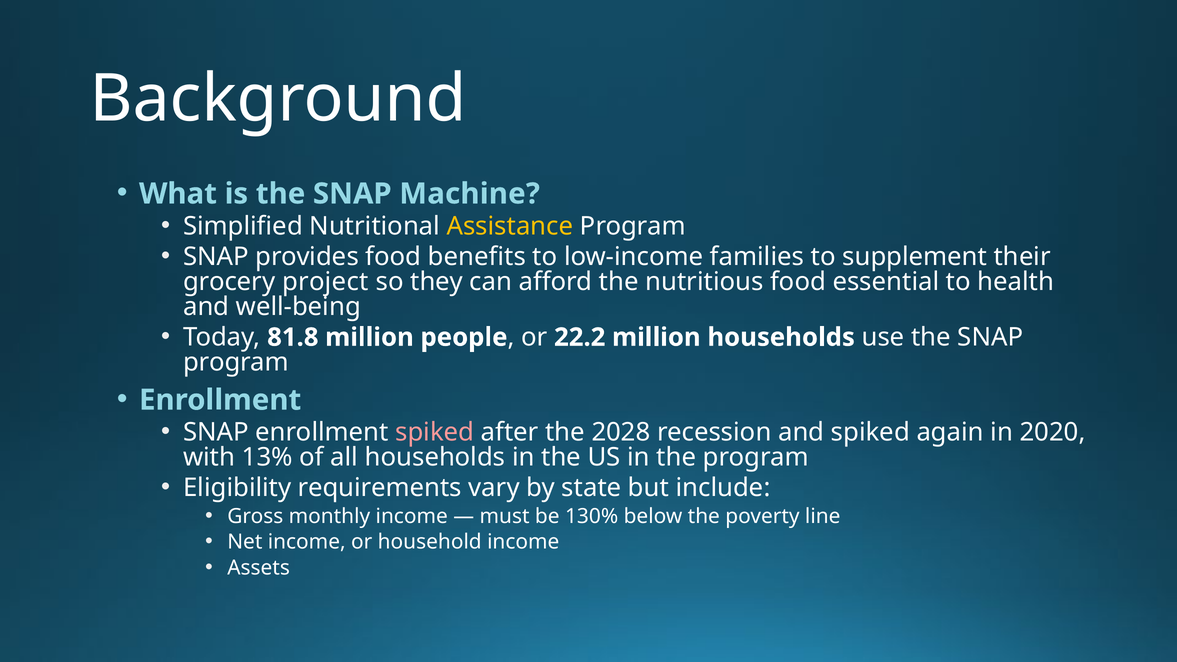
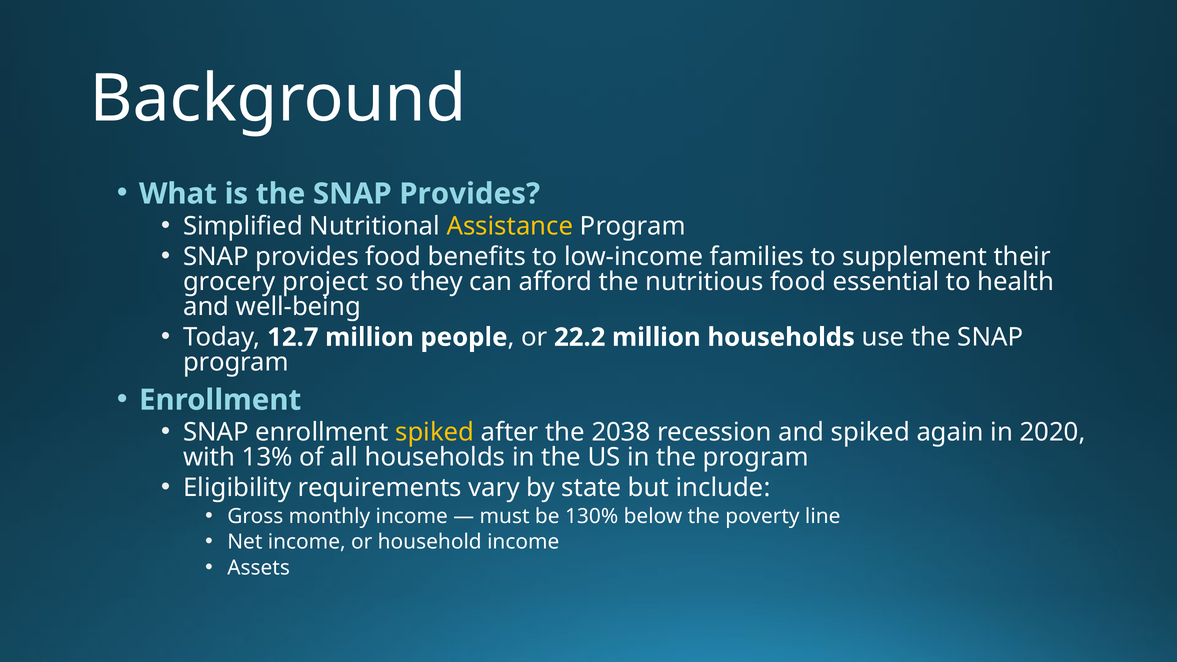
the SNAP Machine: Machine -> Provides (470, 194)
81.8: 81.8 -> 12.7 (293, 337)
spiked colour: pink -> yellow (435, 432)
2028: 2028 -> 2038 (621, 432)
